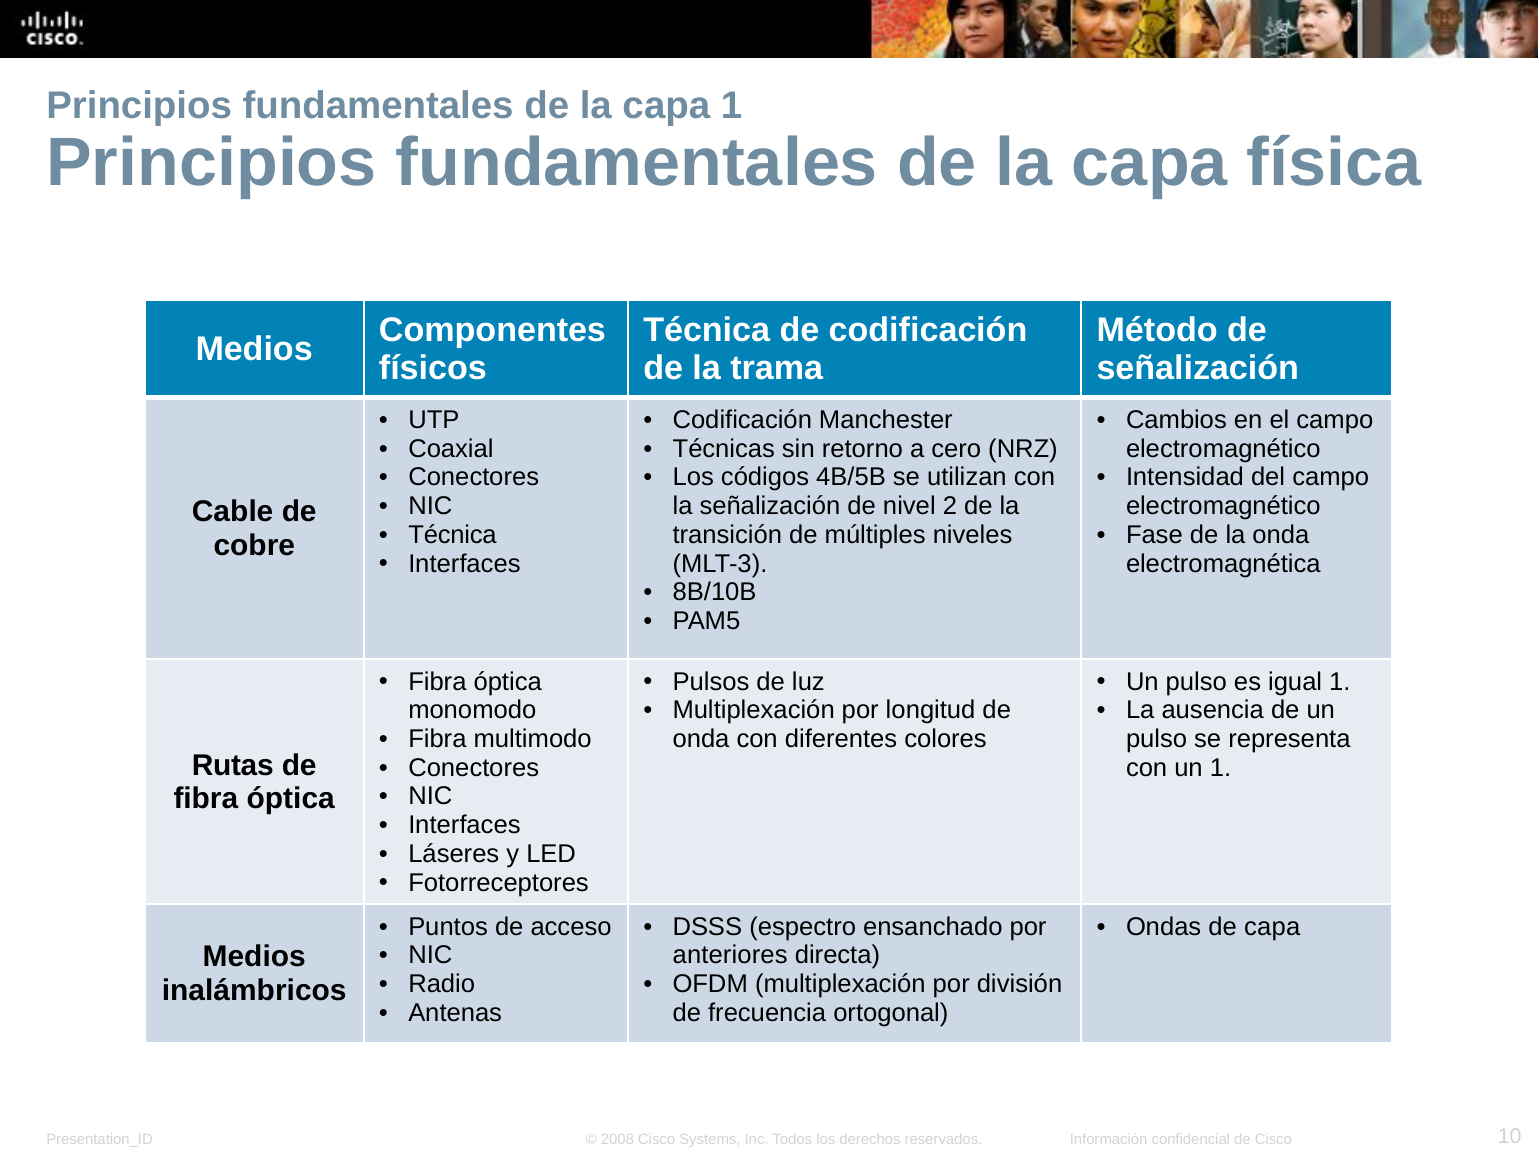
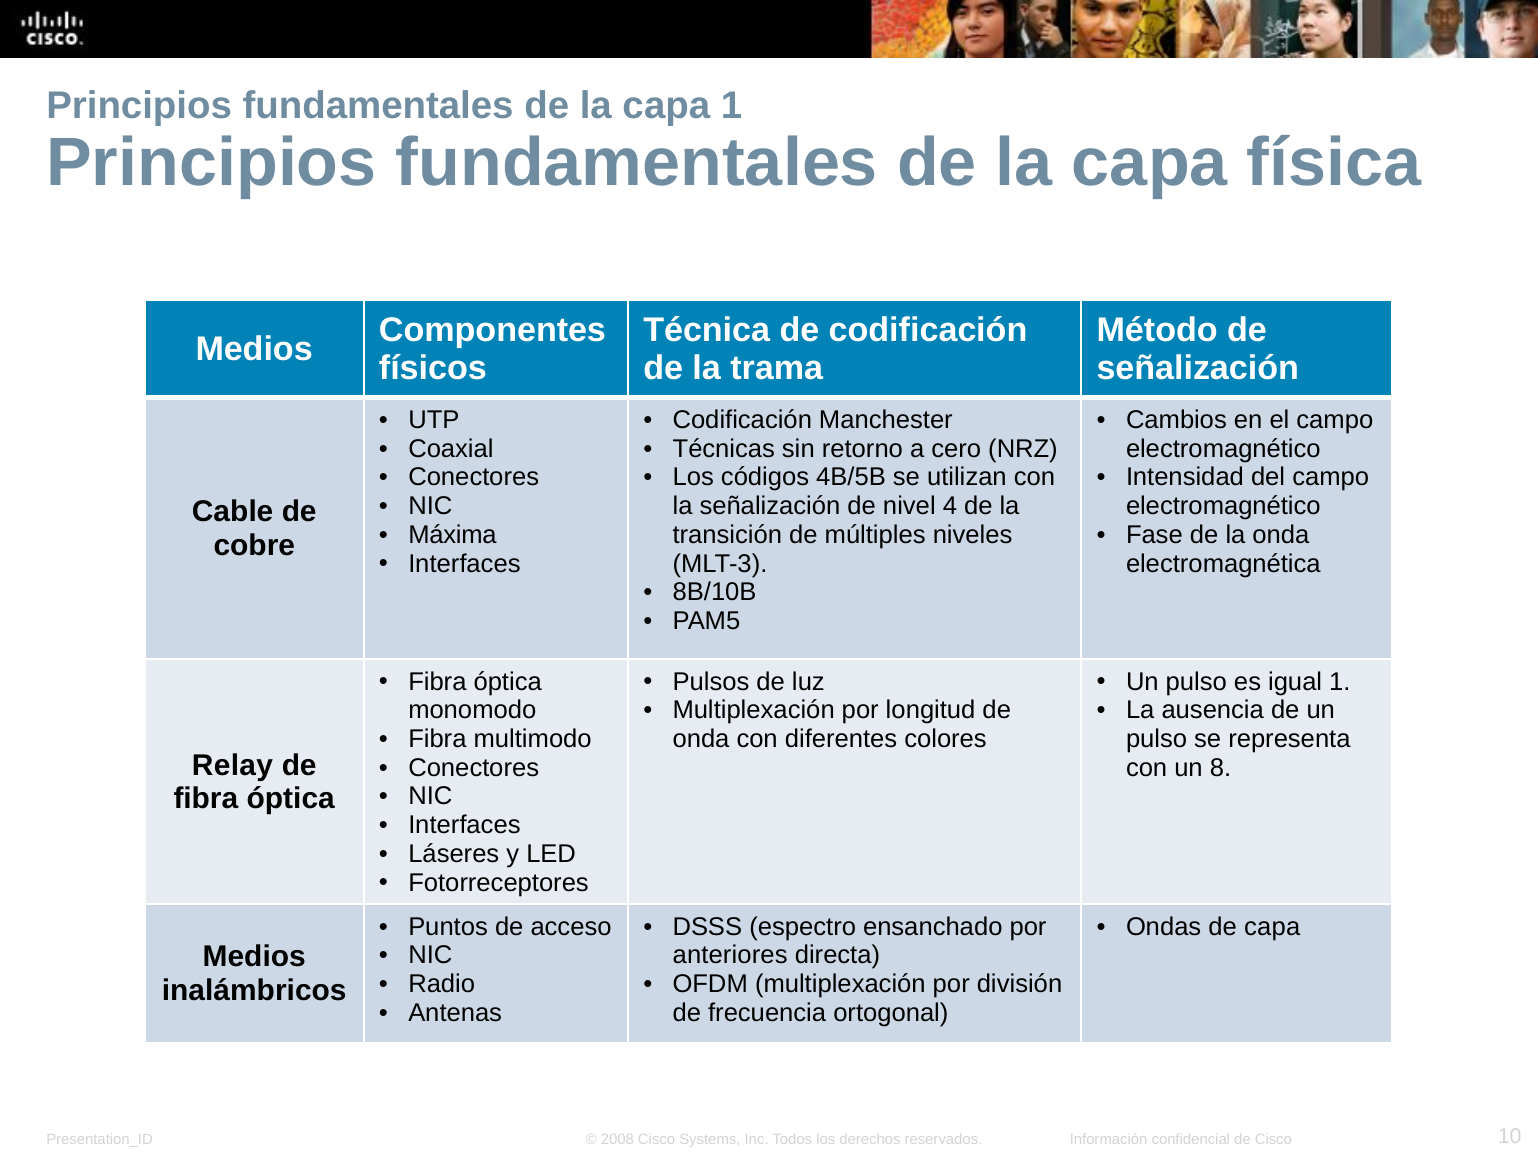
2: 2 -> 4 (950, 506)
Técnica: Técnica -> Máxima (453, 535)
Rutas: Rutas -> Relay (232, 765)
un 1: 1 -> 8 (1221, 767)
